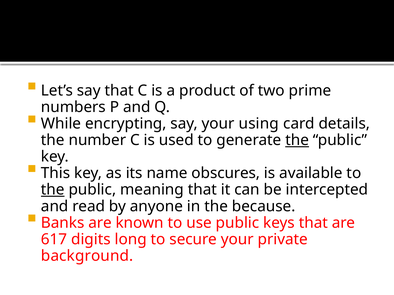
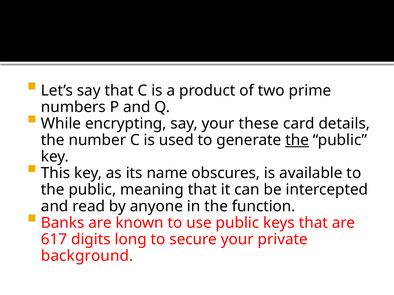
using: using -> these (259, 124)
the underline: present -> none (53, 190)
because: because -> function (264, 207)
